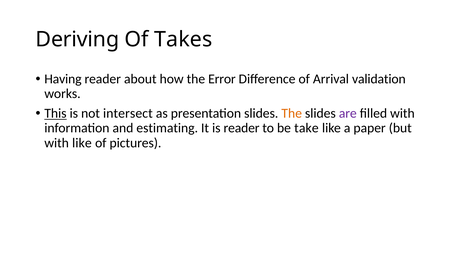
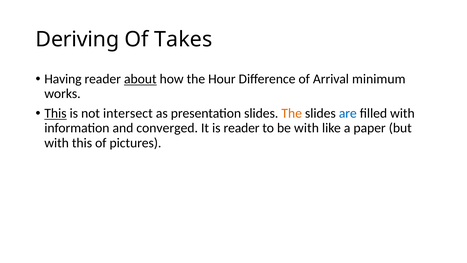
about underline: none -> present (140, 79)
Error: Error -> Hour (222, 79)
validation: validation -> minimum (379, 79)
are colour: purple -> blue (348, 113)
estimating: estimating -> converged (167, 128)
be take: take -> with (306, 128)
with like: like -> this (82, 143)
